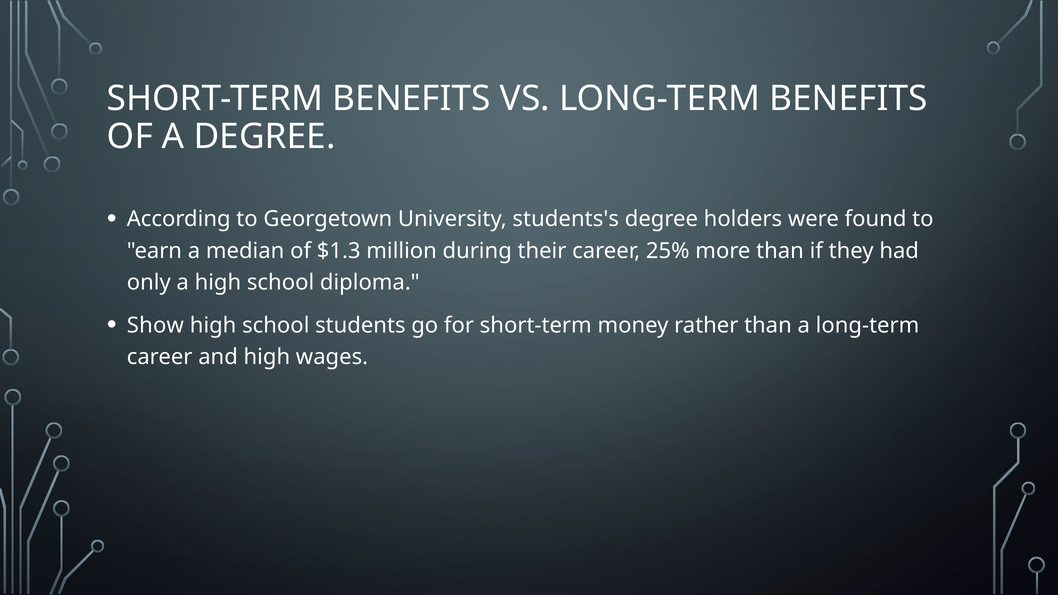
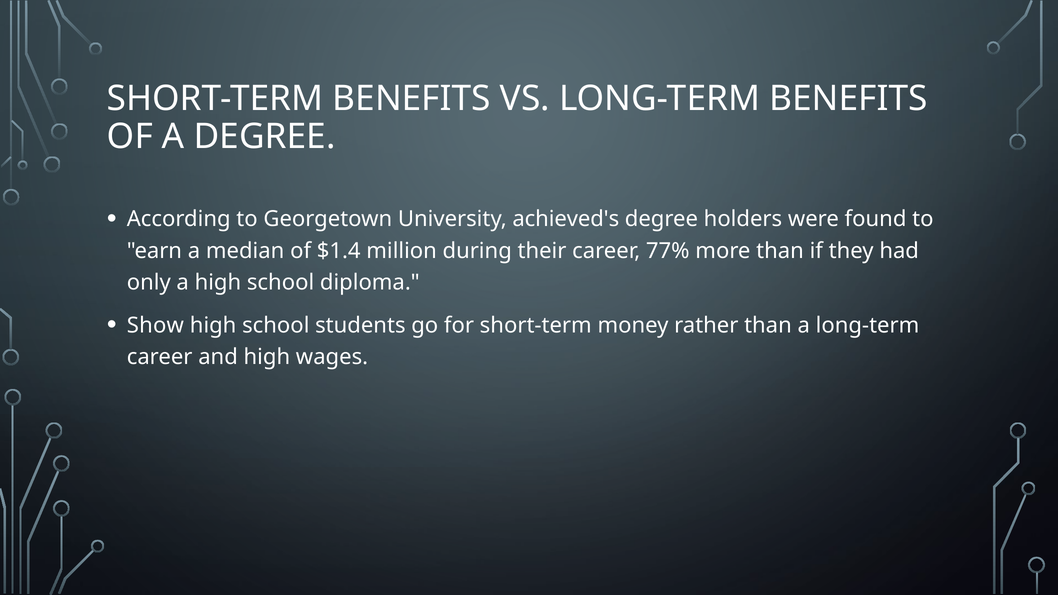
students's: students's -> achieved's (566, 219)
$1.3: $1.3 -> $1.4 (339, 251)
25%: 25% -> 77% (668, 251)
